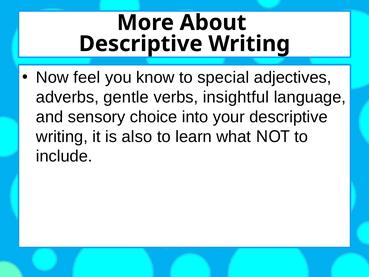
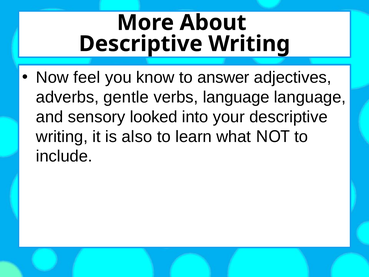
special: special -> answer (223, 77)
verbs insightful: insightful -> language (236, 97)
choice: choice -> looked (154, 117)
